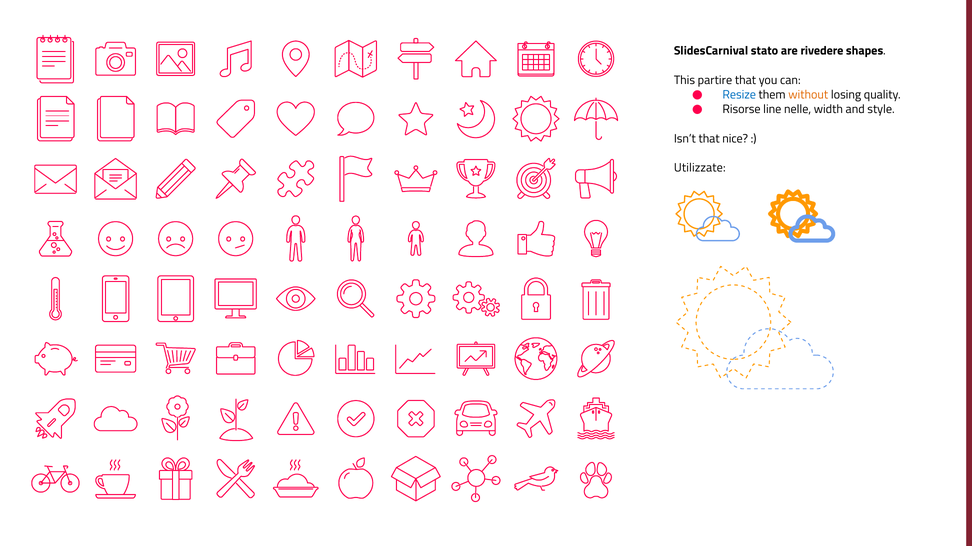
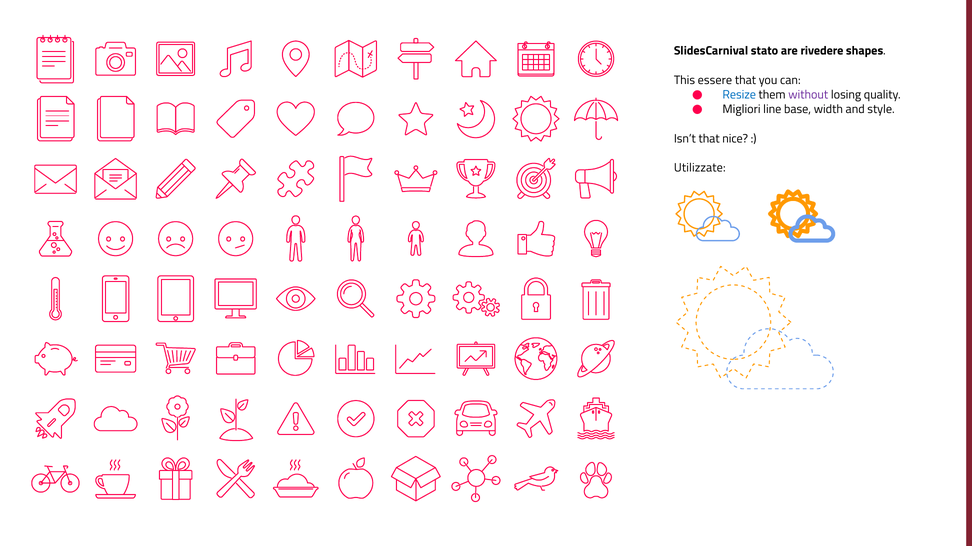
partire: partire -> essere (715, 80)
without colour: orange -> purple (808, 95)
Risorse: Risorse -> Migliori (742, 109)
nelle: nelle -> base (798, 109)
